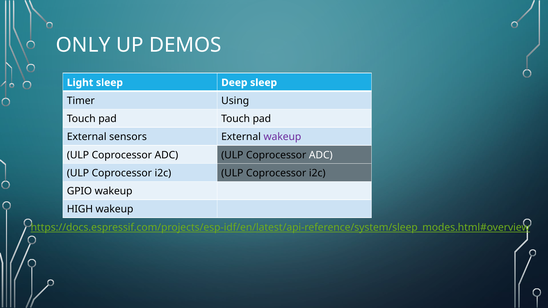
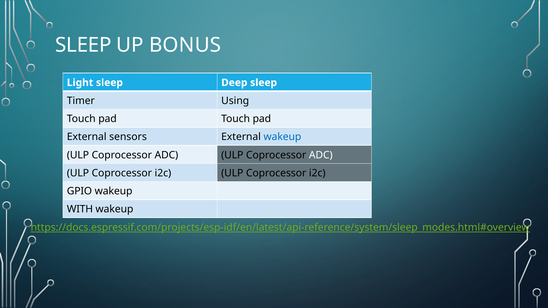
ONLY: ONLY -> SLEEP (83, 45)
DEMOS: DEMOS -> BONUS (185, 45)
wakeup colour: purple -> blue (282, 137)
HIGH: HIGH -> WITH (80, 209)
